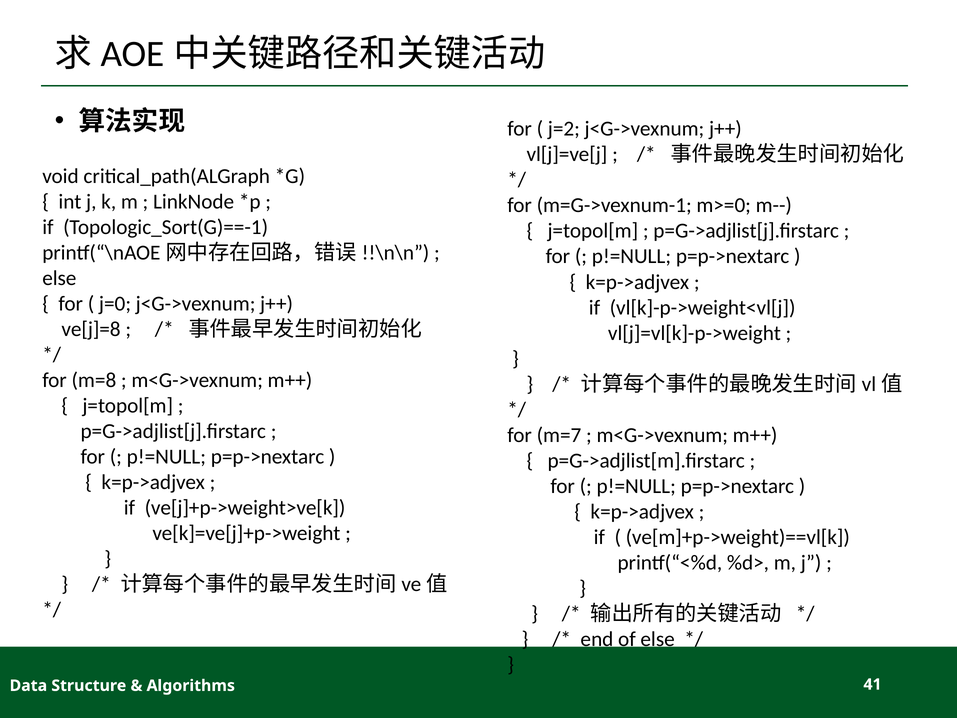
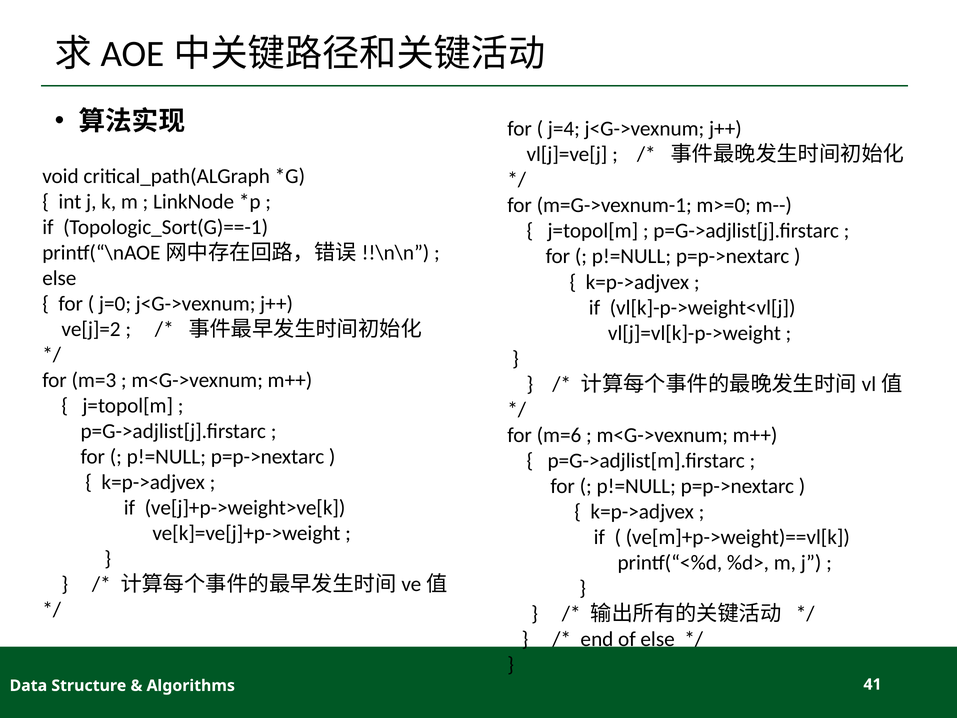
j=2: j=2 -> j=4 (564, 129)
ve[j]=8: ve[j]=8 -> ve[j]=2 (91, 329)
m=8: m=8 -> m=3 (94, 380)
m=7: m=7 -> m=6 (559, 435)
